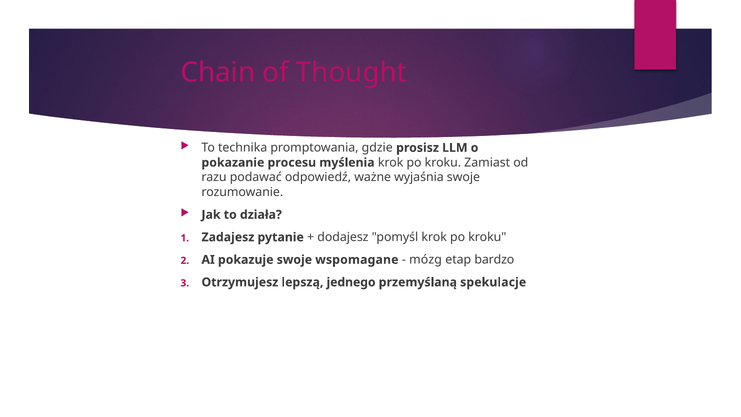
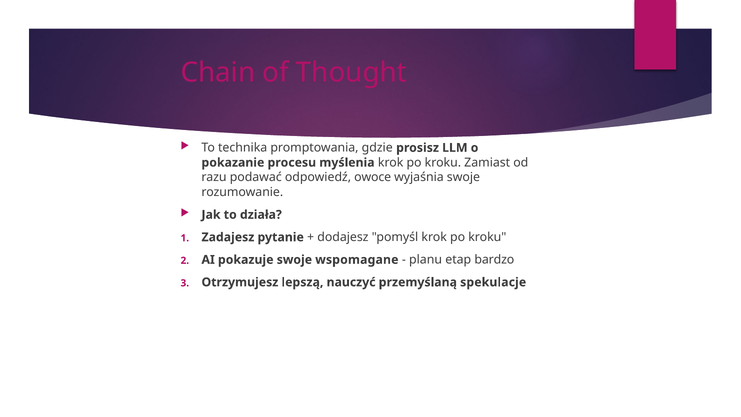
ważne: ważne -> owoce (373, 177)
mózg: mózg -> planu (426, 260)
jednego: jednego -> nauczyć (351, 282)
